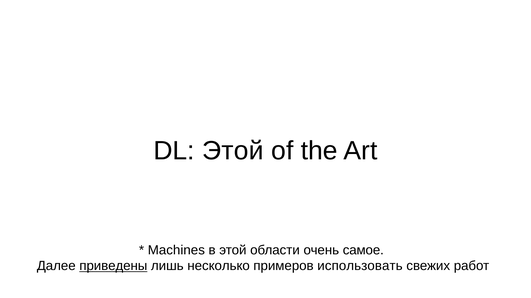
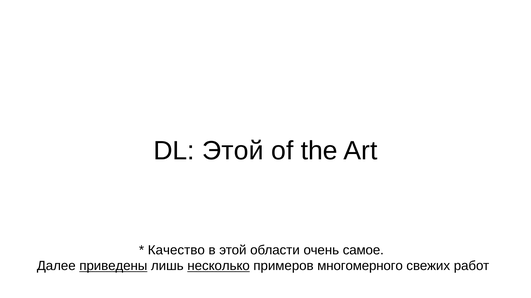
Machines: Machines -> Качество (176, 251)
несколько underline: none -> present (219, 267)
использовать: использовать -> многомерного (360, 267)
